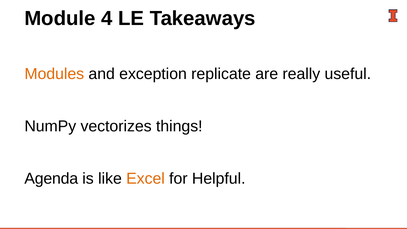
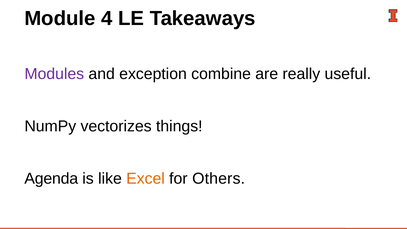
Modules colour: orange -> purple (54, 74)
replicate: replicate -> combine (221, 74)
Helpful: Helpful -> Others (219, 179)
